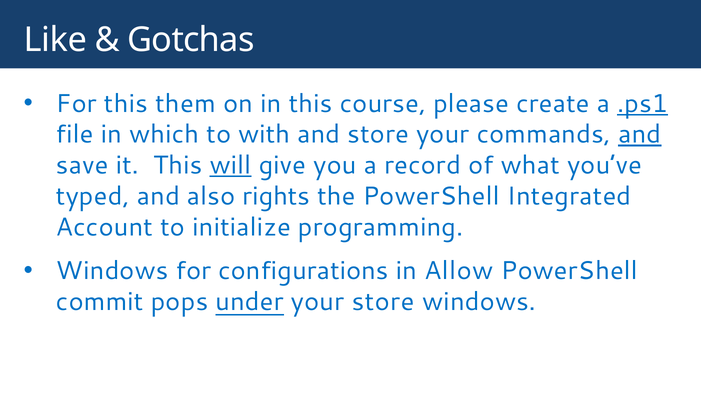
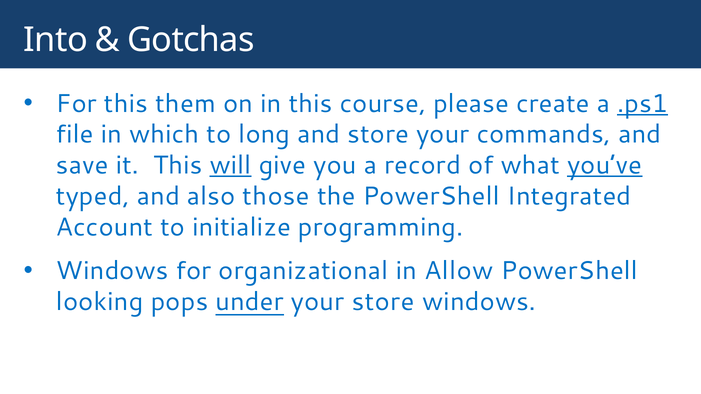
Like: Like -> Into (56, 40)
with: with -> long (264, 135)
and underline: present -> none (640, 135)
you’ve underline: none -> present (605, 165)
rights: rights -> those (276, 196)
configurations: configurations -> organizational (303, 271)
commit: commit -> looking (100, 302)
